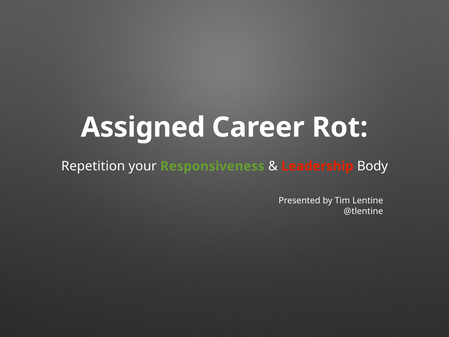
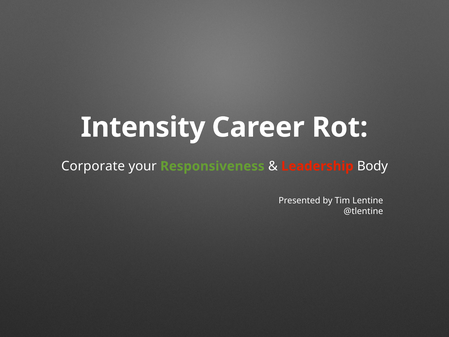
Assigned: Assigned -> Intensity (143, 127)
Repetition: Repetition -> Corporate (93, 166)
